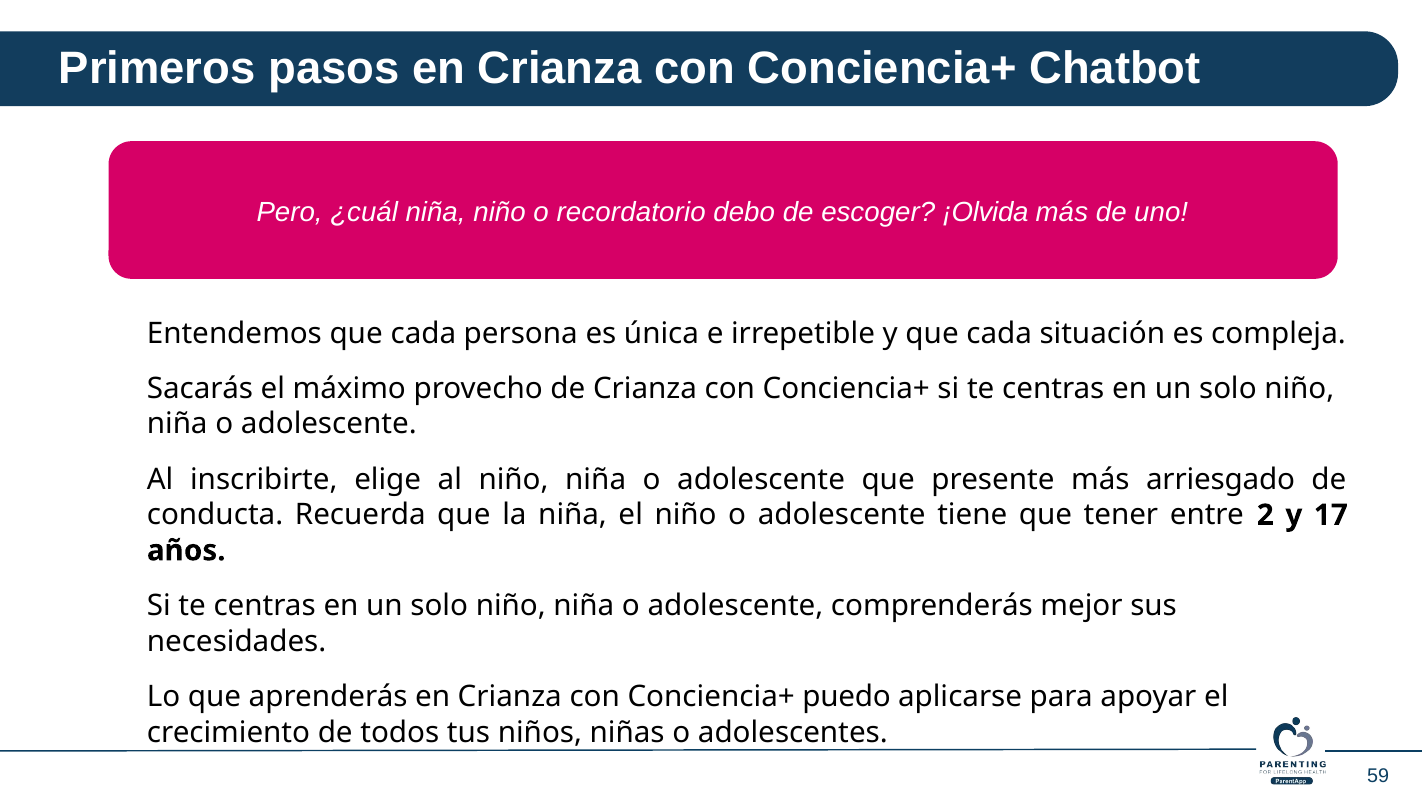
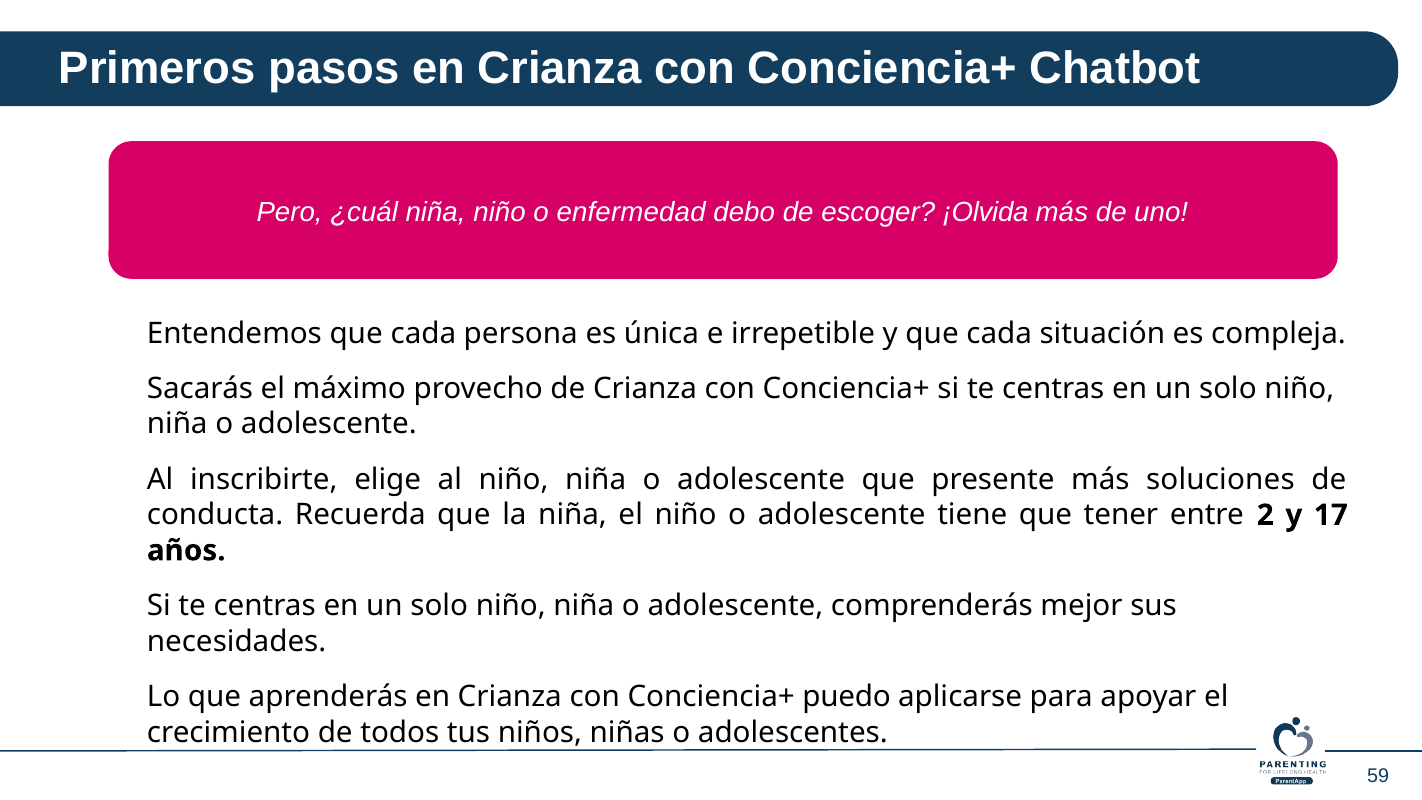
recordatorio: recordatorio -> enfermedad (631, 212)
arriesgado: arriesgado -> soluciones (1220, 479)
